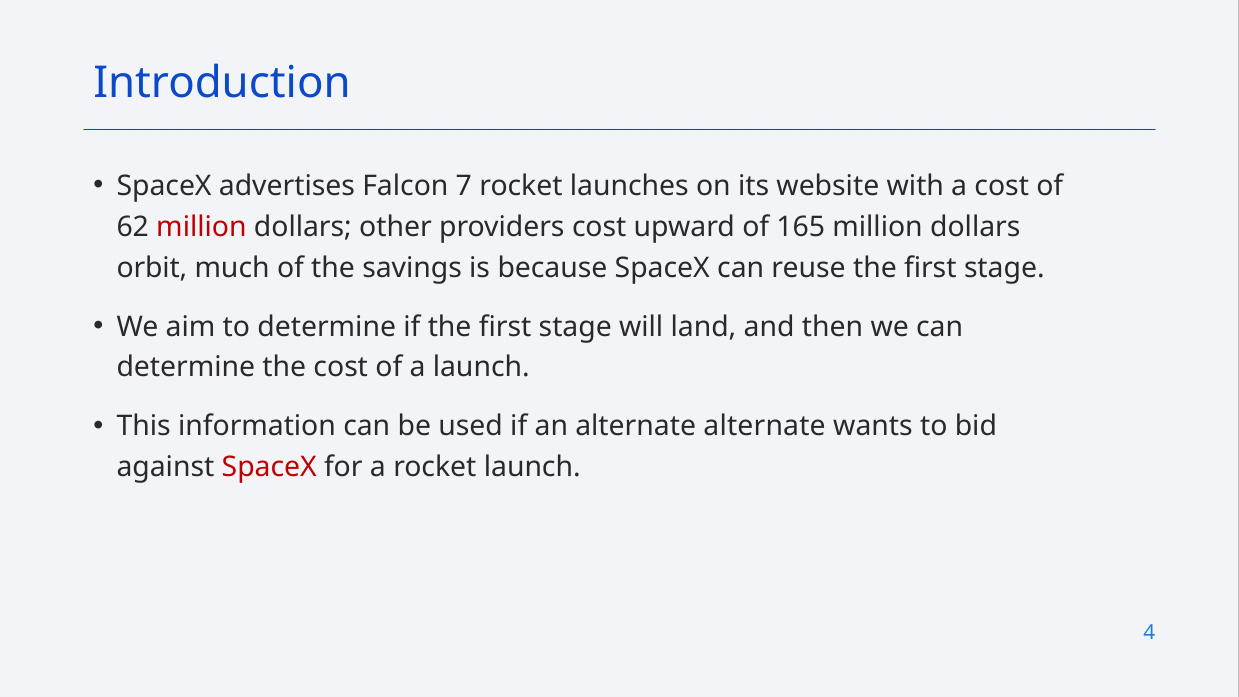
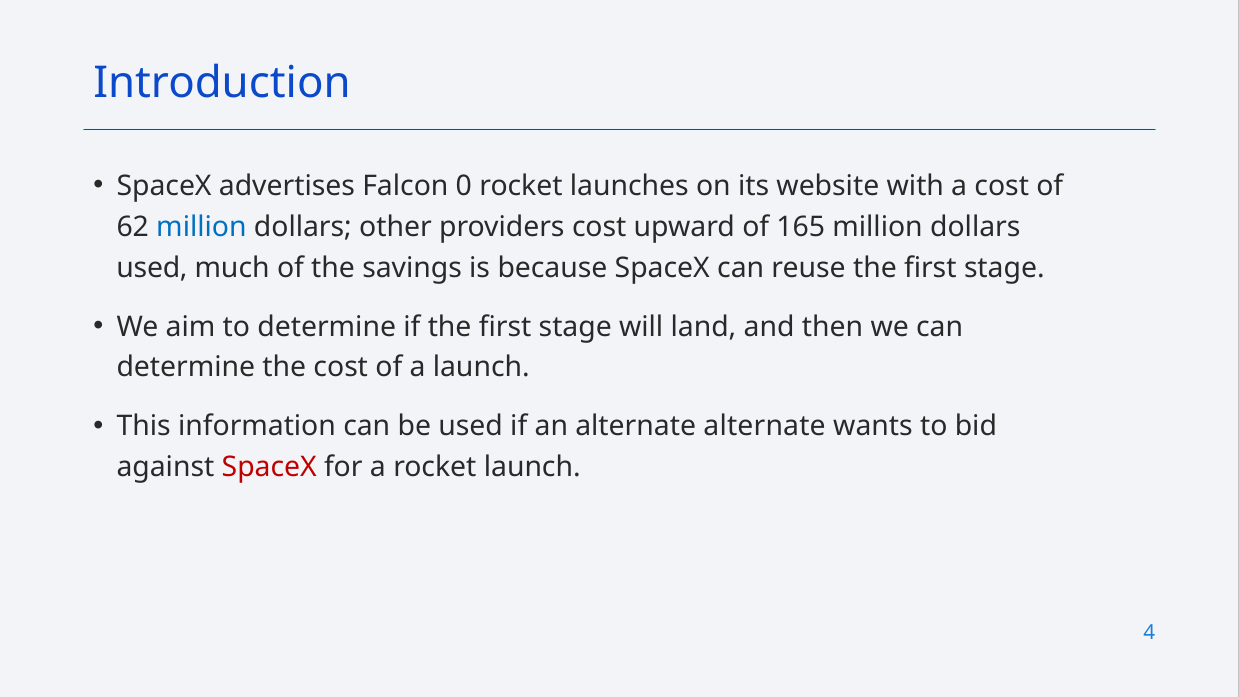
7: 7 -> 0 (464, 186)
million colour: red -> blue (201, 227)
orbit: orbit -> used (152, 268)
